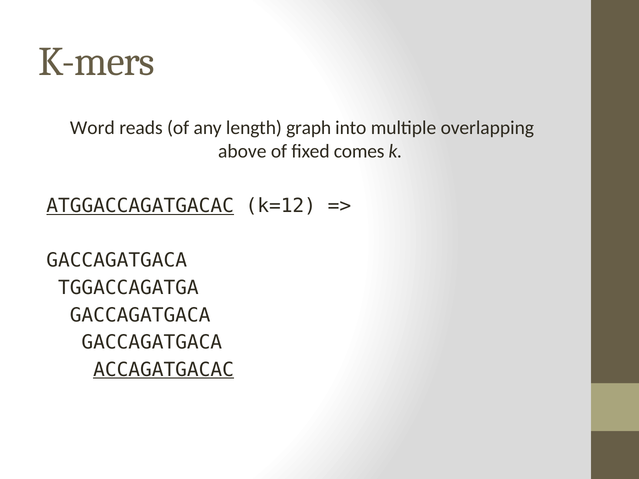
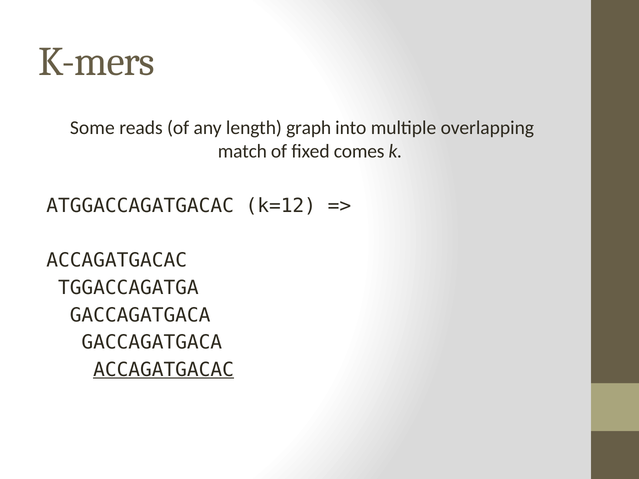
Word: Word -> Some (92, 128)
above: above -> match (242, 151)
ATGGACCAGATGACAC underline: present -> none (140, 206)
GACCAGATGACA: GACCAGATGACA -> ACCAGATGACAC (117, 261)
